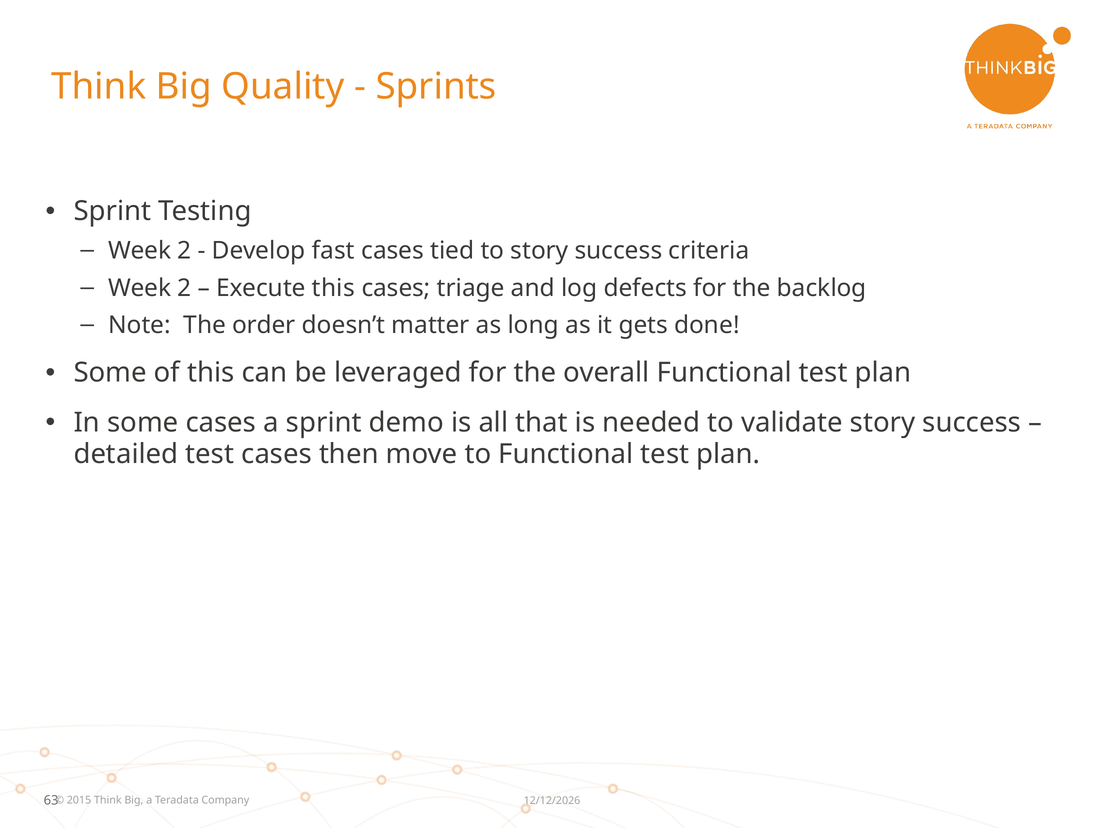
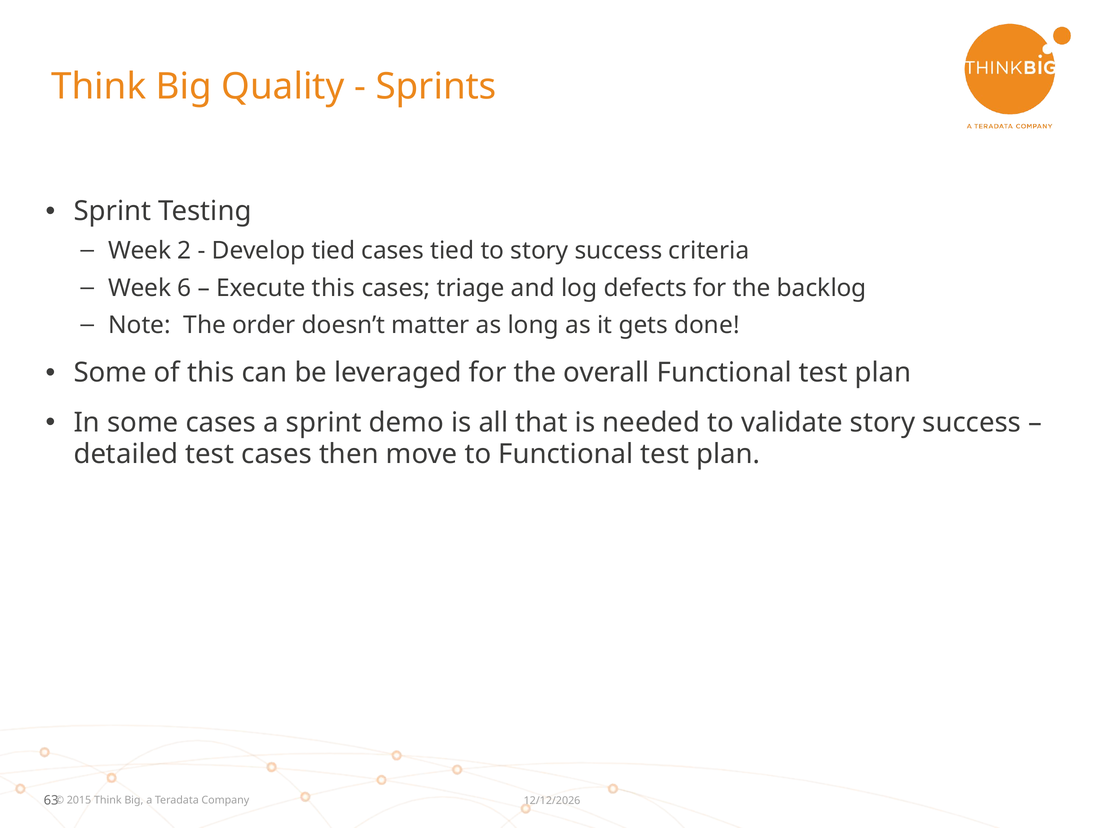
Develop fast: fast -> tied (333, 251)
2: 2 -> 6 (184, 288)
